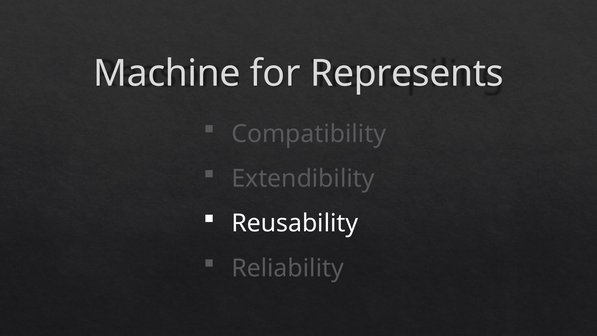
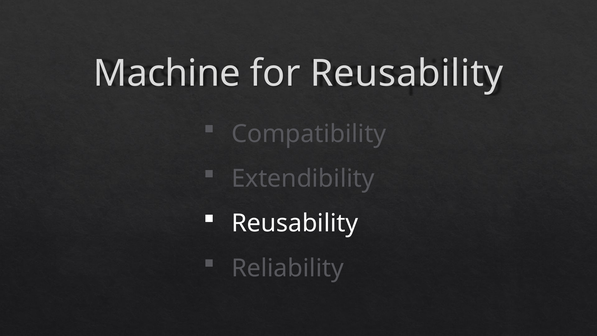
for Represents: Represents -> Reusability (407, 74)
